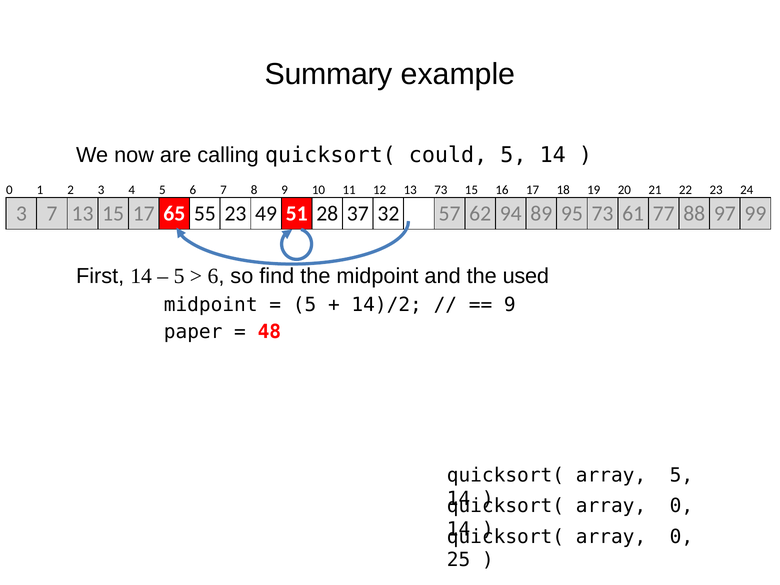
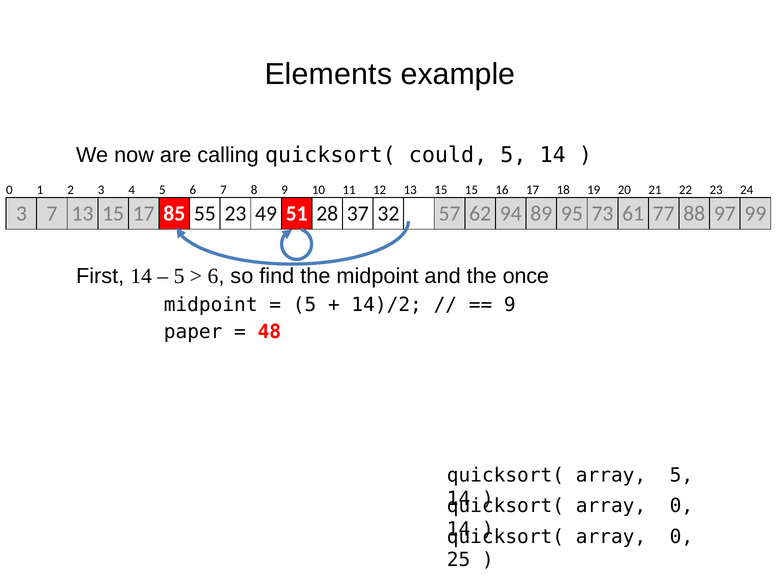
Summary: Summary -> Elements (328, 74)
12 13 73: 73 -> 15 (441, 190)
65: 65 -> 85 (174, 214)
used: used -> once (526, 276)
